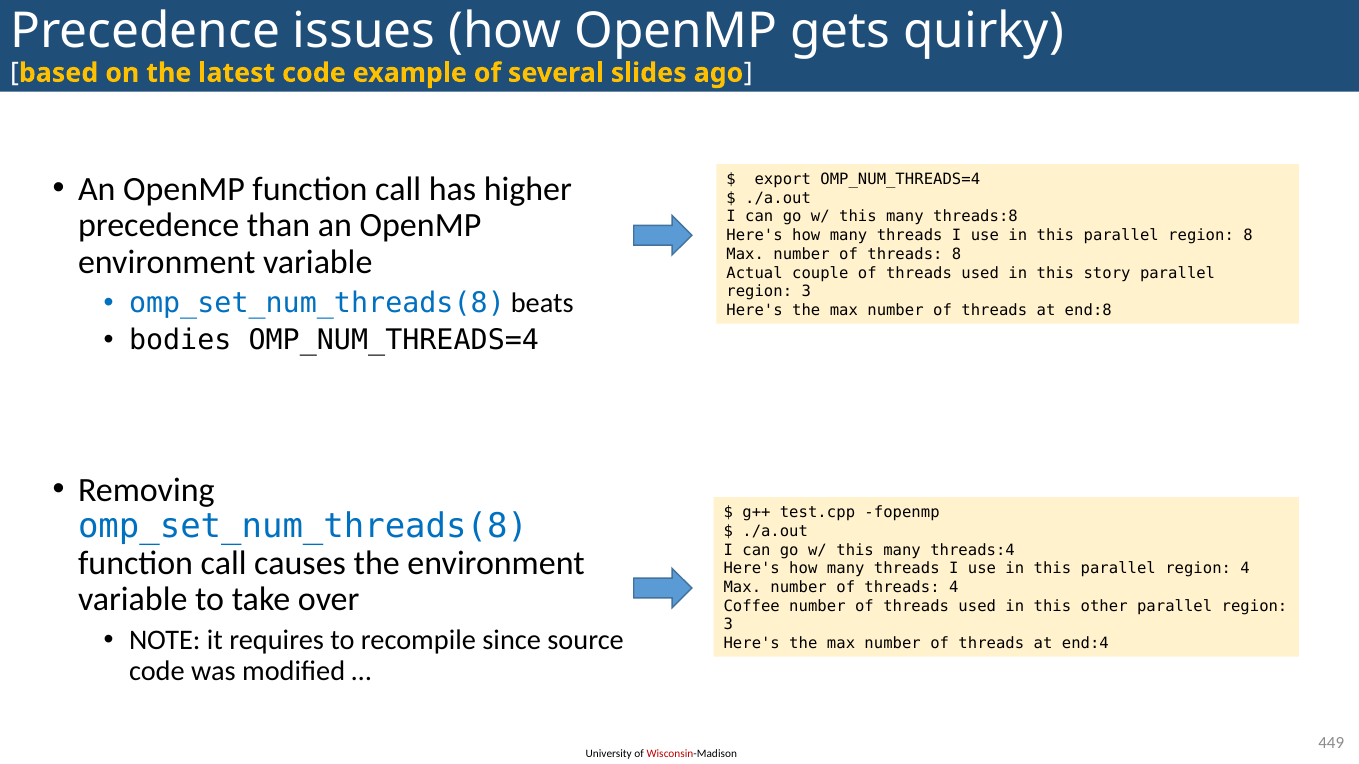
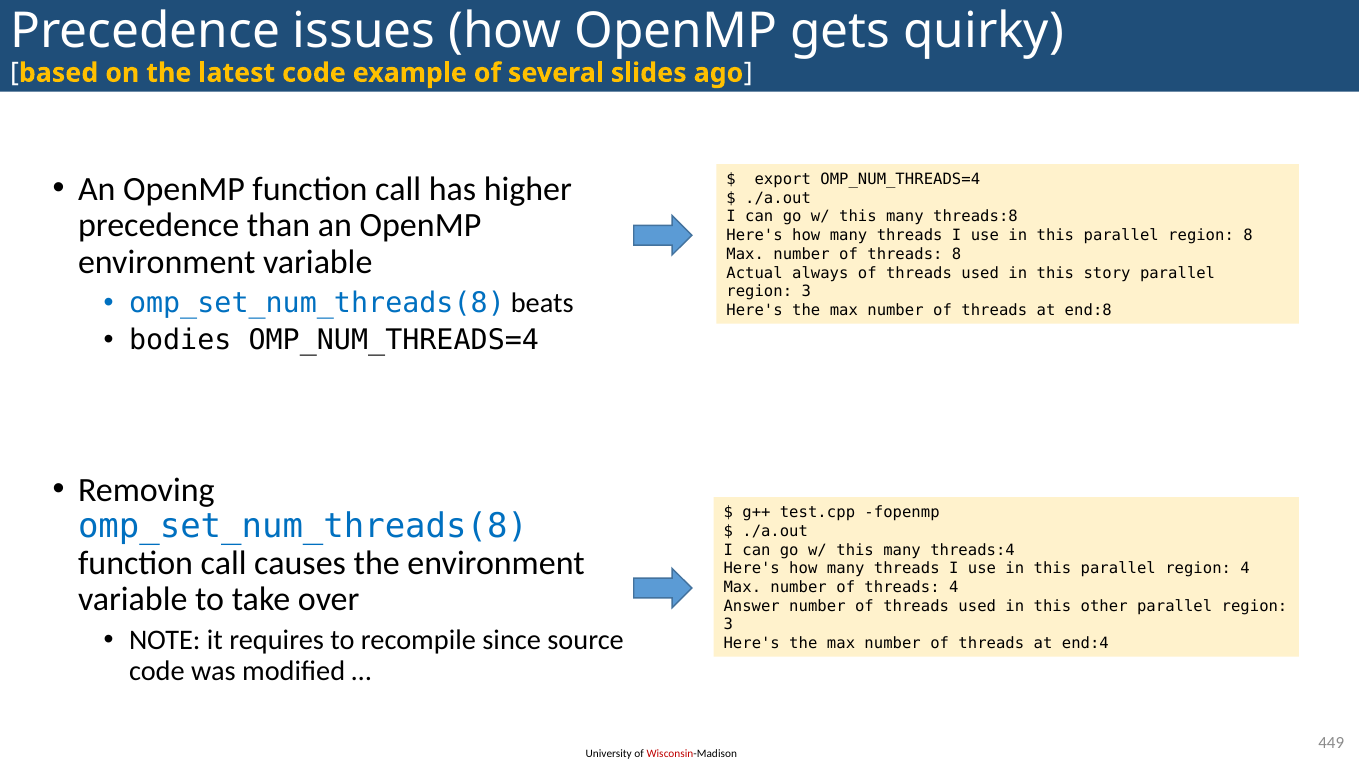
couple: couple -> always (820, 273)
Coffee: Coffee -> Answer (752, 606)
